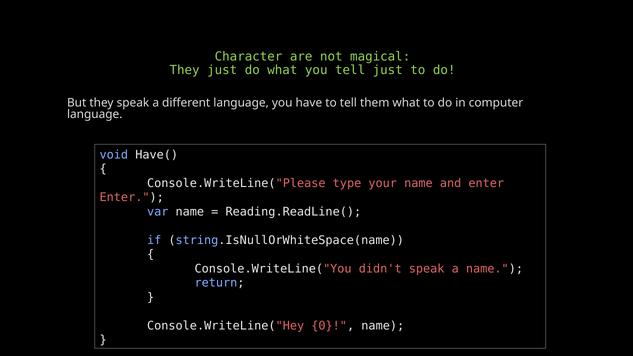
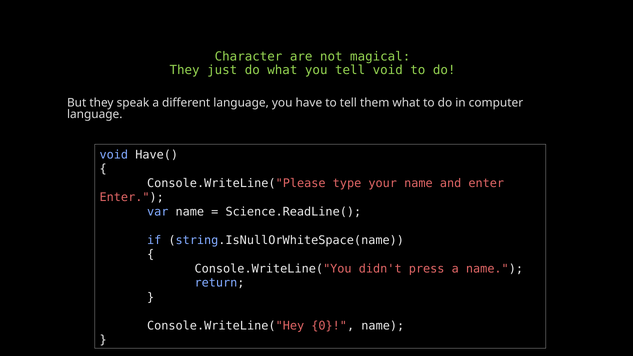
tell just: just -> void (388, 70)
Reading.ReadLine(: Reading.ReadLine( -> Science.ReadLine( (293, 212)
didn't speak: speak -> press (427, 269)
